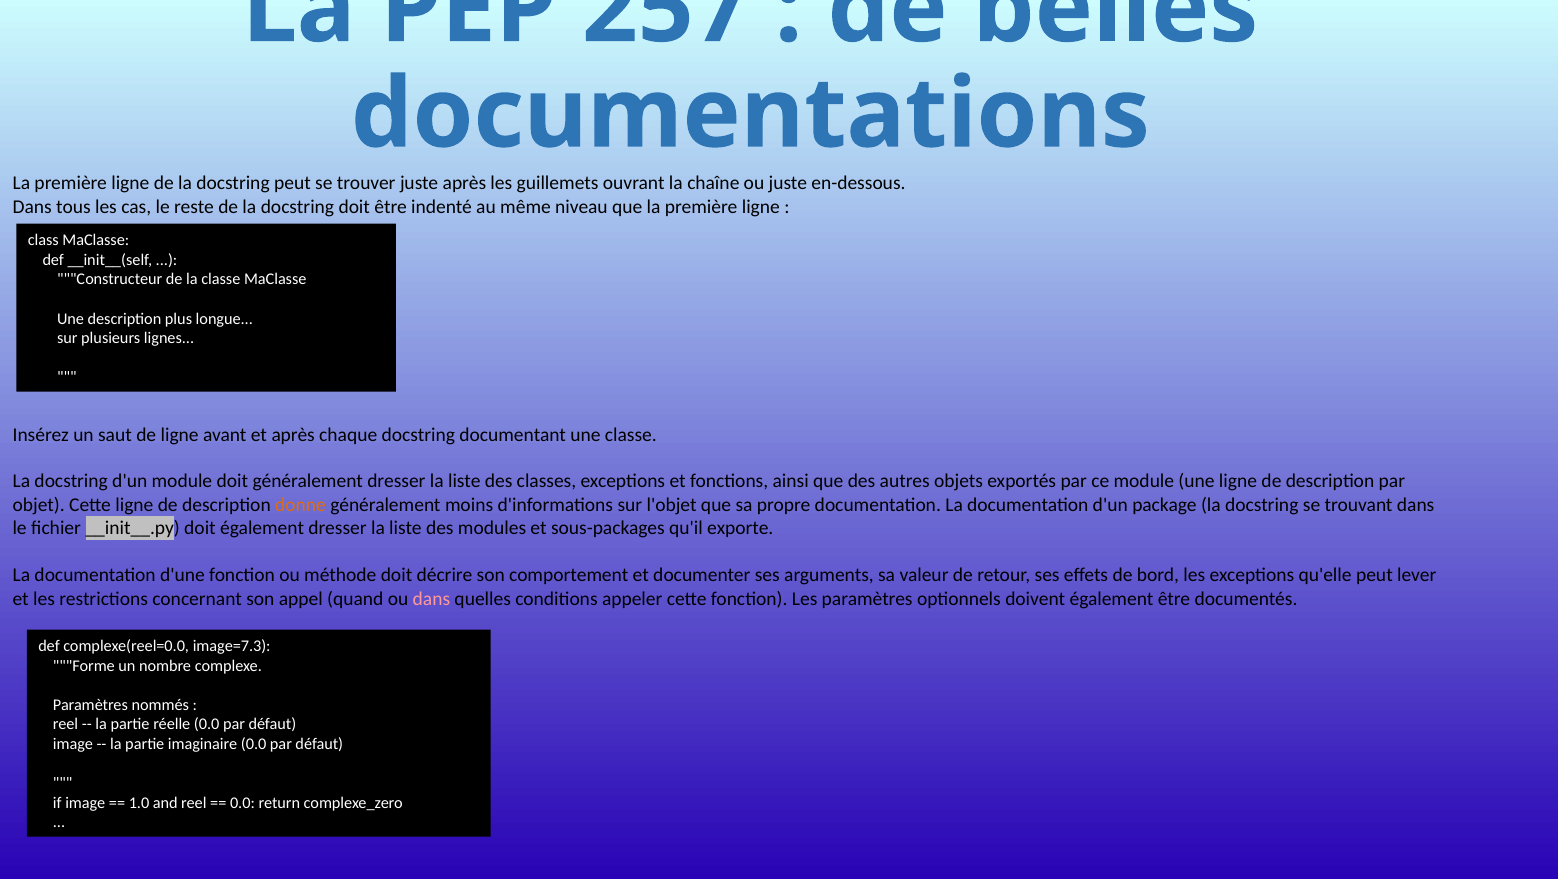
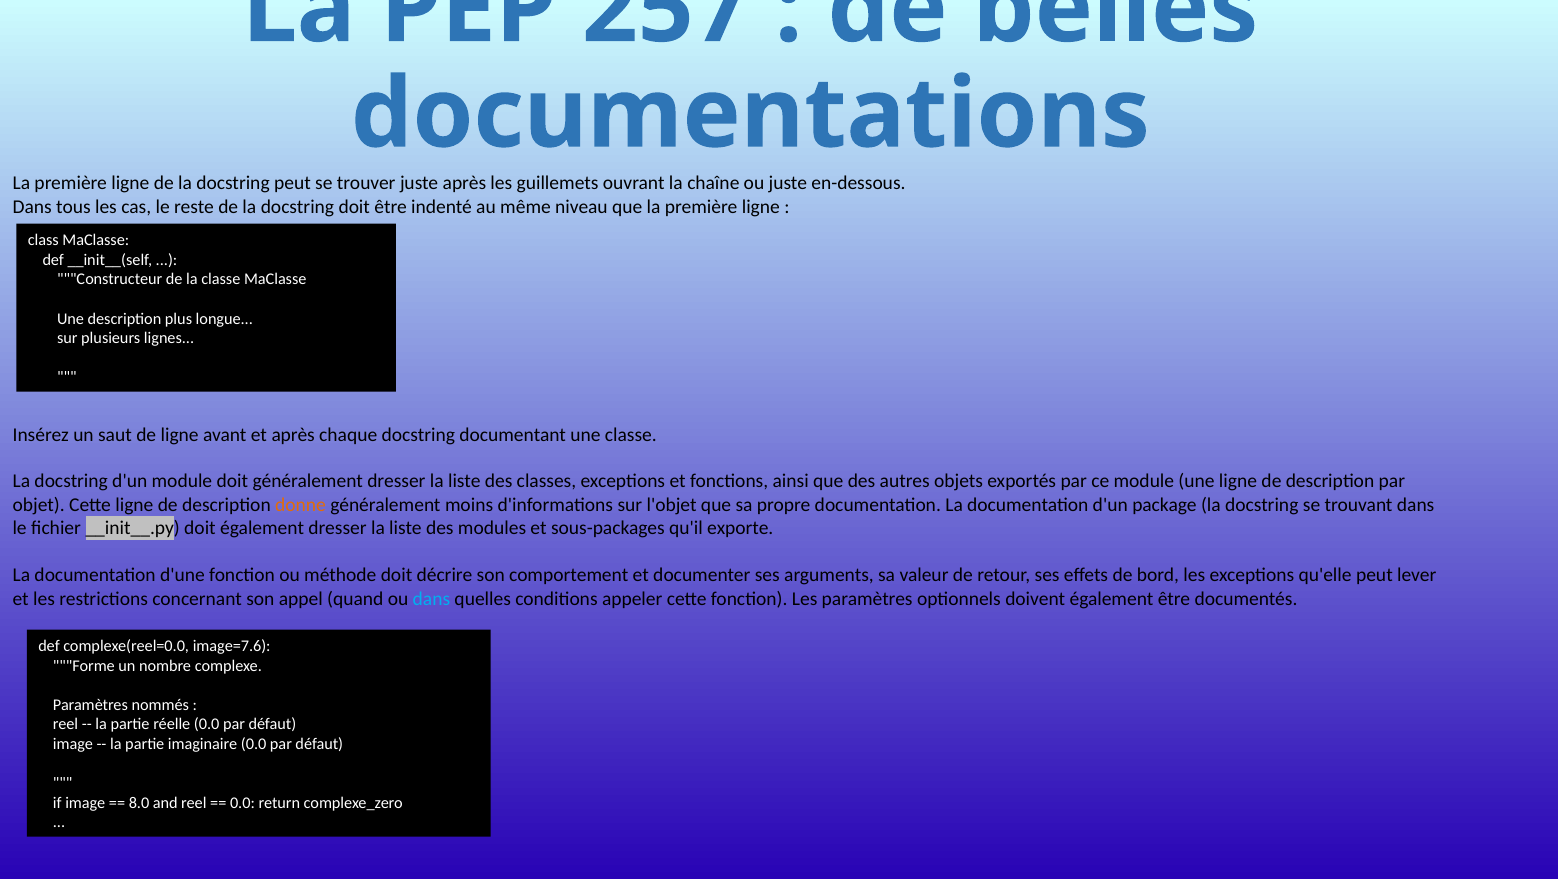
dans colour: pink -> light blue (431, 598)
image=7.3: image=7.3 -> image=7.6 (232, 646)
1.0: 1.0 -> 8.0 (139, 802)
